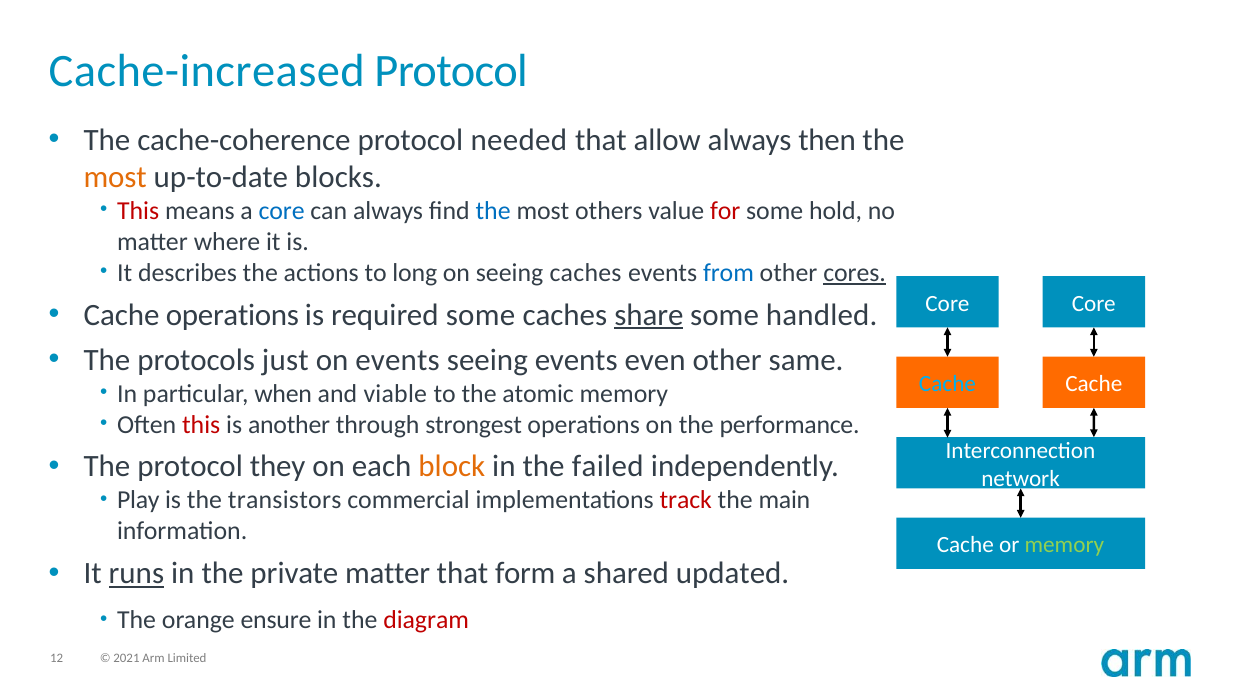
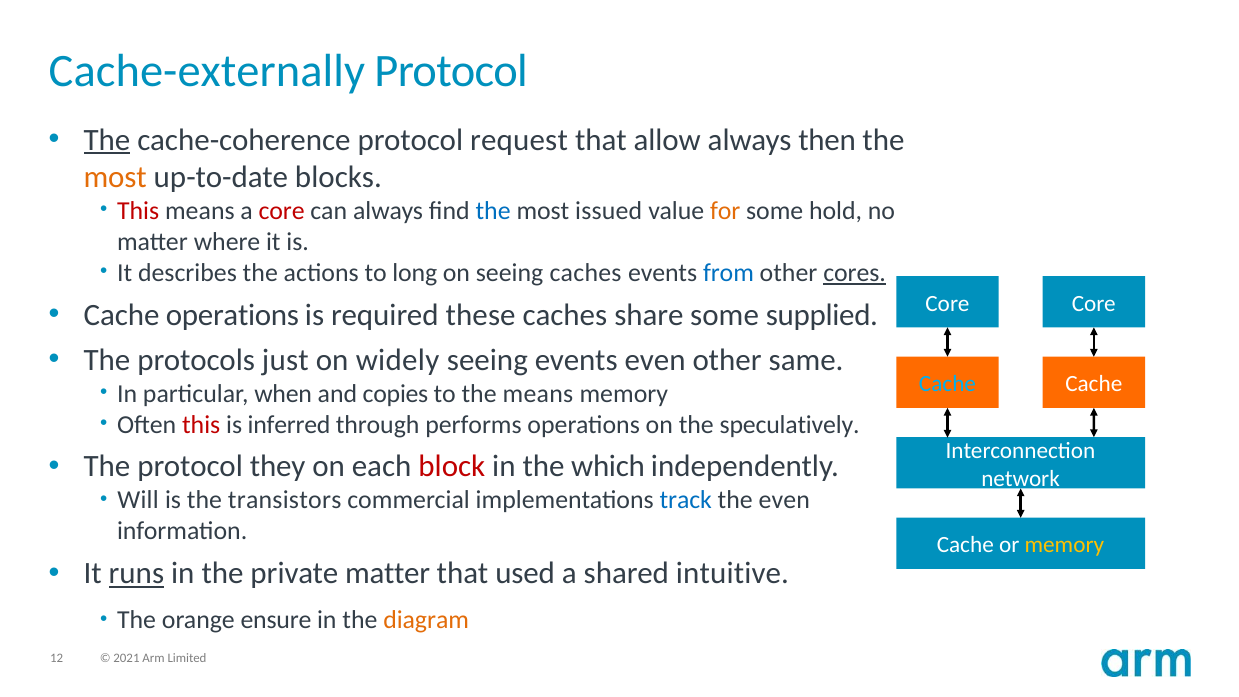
Cache-increased: Cache-increased -> Cache-externally (207, 71)
The underline: none -> present (107, 140)
needed: needed -> request (519, 140)
core colour: blue -> red (282, 211)
others: others -> issued (609, 211)
for colour: red -> orange (725, 211)
required some: some -> these (481, 315)
share underline: present -> none (649, 315)
handled: handled -> supplied (822, 315)
on events: events -> widely (398, 360)
viable: viable -> copies (396, 393)
the atomic: atomic -> means (538, 393)
another: another -> inferred (289, 424)
strongest: strongest -> performs (474, 424)
performance: performance -> speculatively (790, 424)
block colour: orange -> red (452, 467)
failed: failed -> which (608, 467)
Play: Play -> Will (138, 500)
track colour: red -> blue (686, 500)
the main: main -> even (784, 500)
memory colour: light green -> yellow (1064, 545)
form: form -> used (525, 574)
updated: updated -> intuitive (732, 574)
diagram colour: red -> orange (426, 620)
